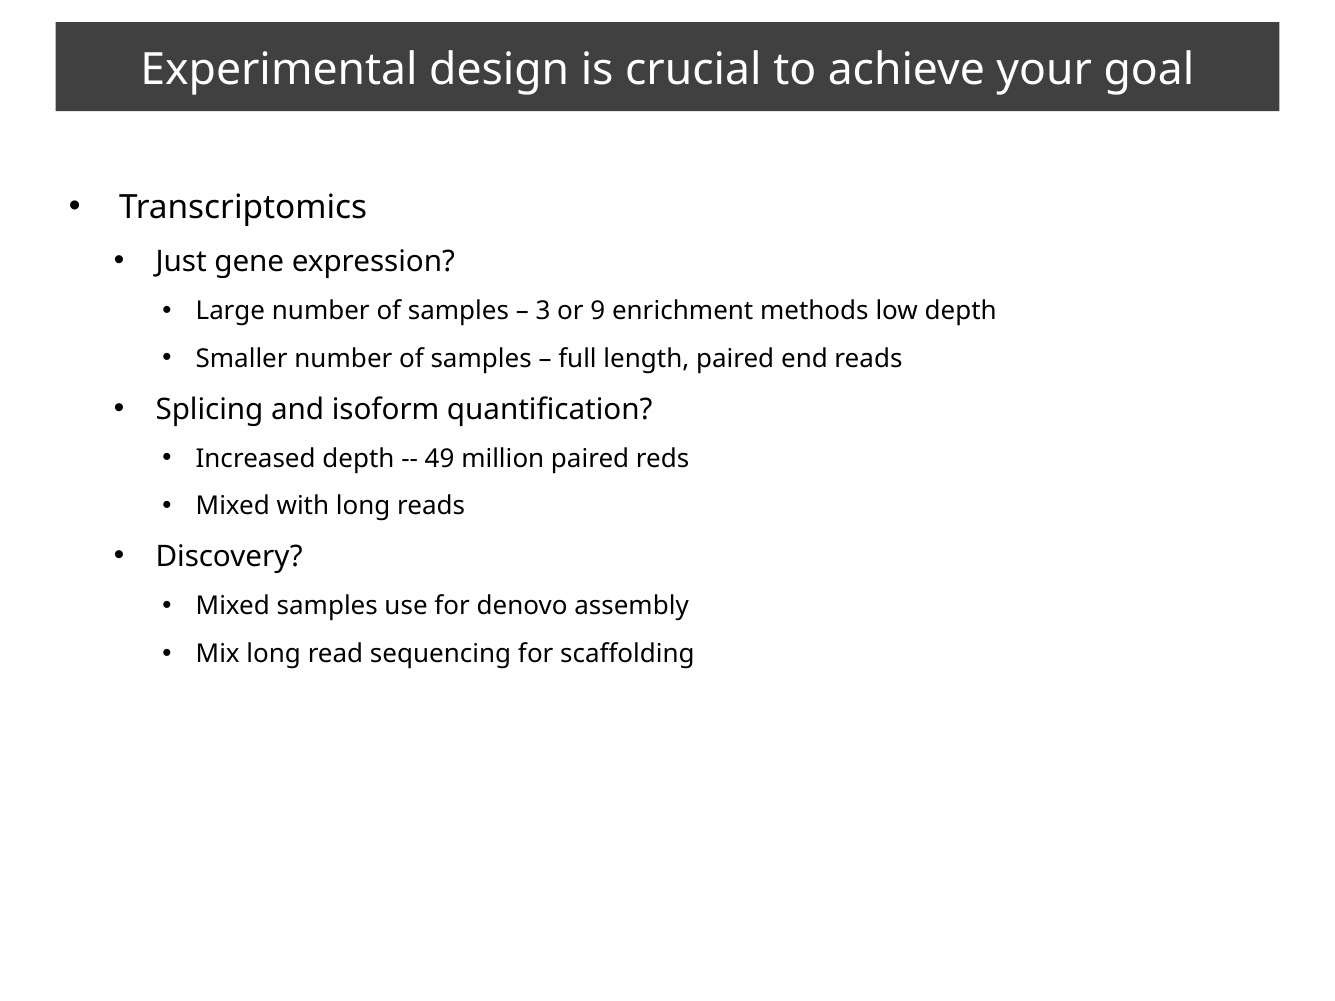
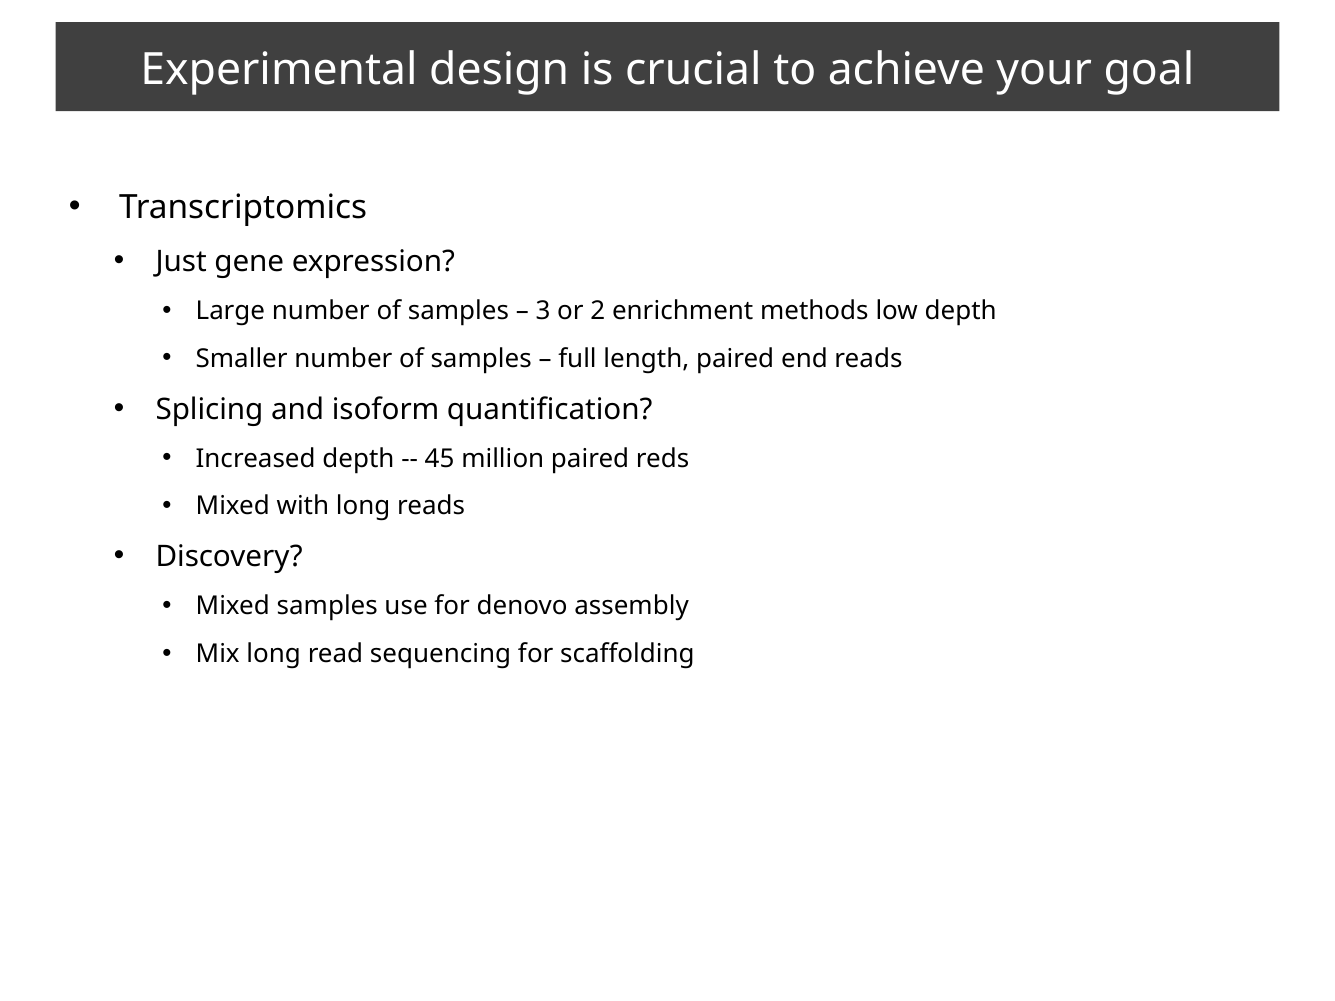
9: 9 -> 2 (598, 311)
49: 49 -> 45 (440, 459)
